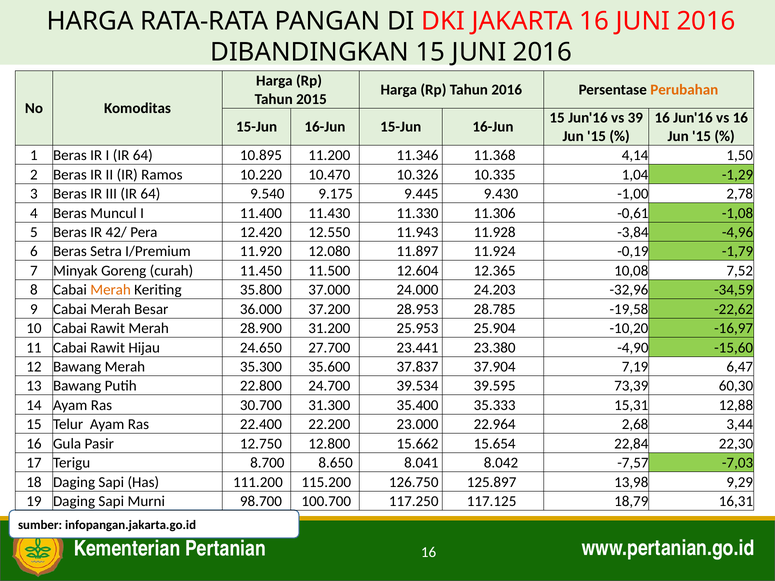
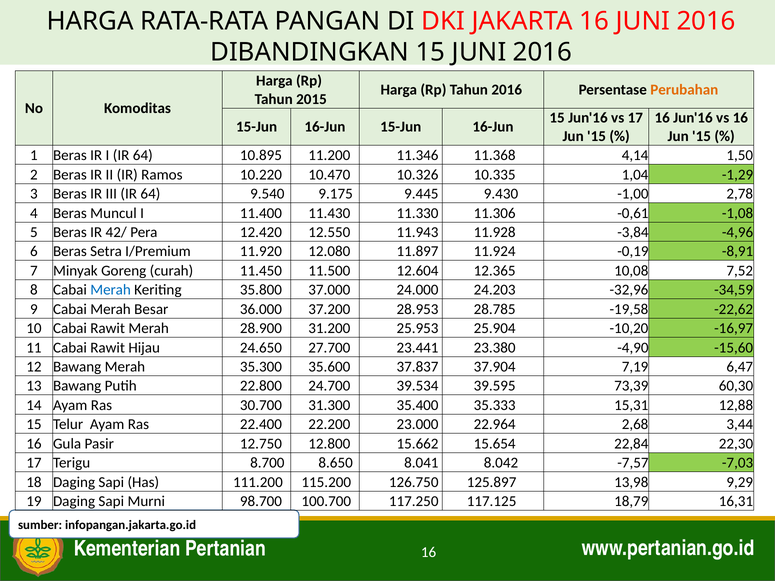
vs 39: 39 -> 17 (635, 118)
-1,79: -1,79 -> -8,91 (738, 252)
Merah colour: orange -> blue (111, 290)
